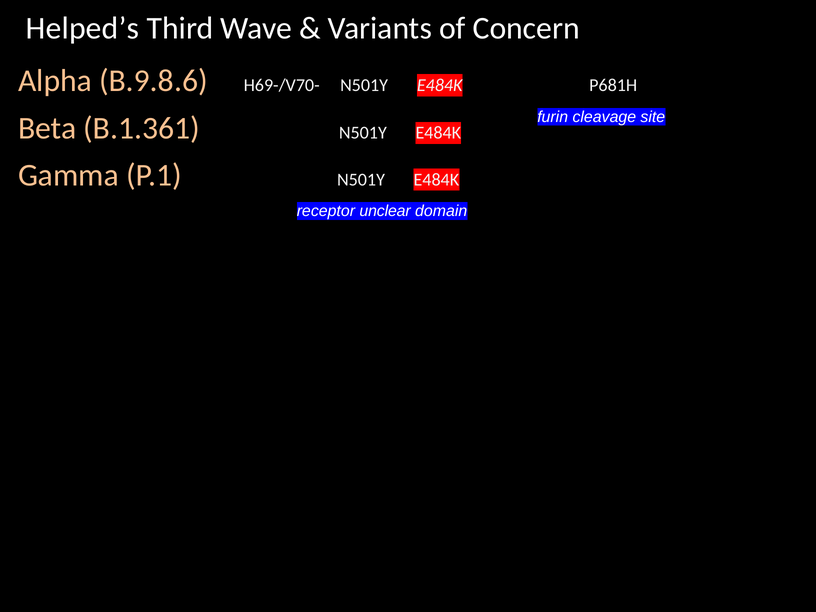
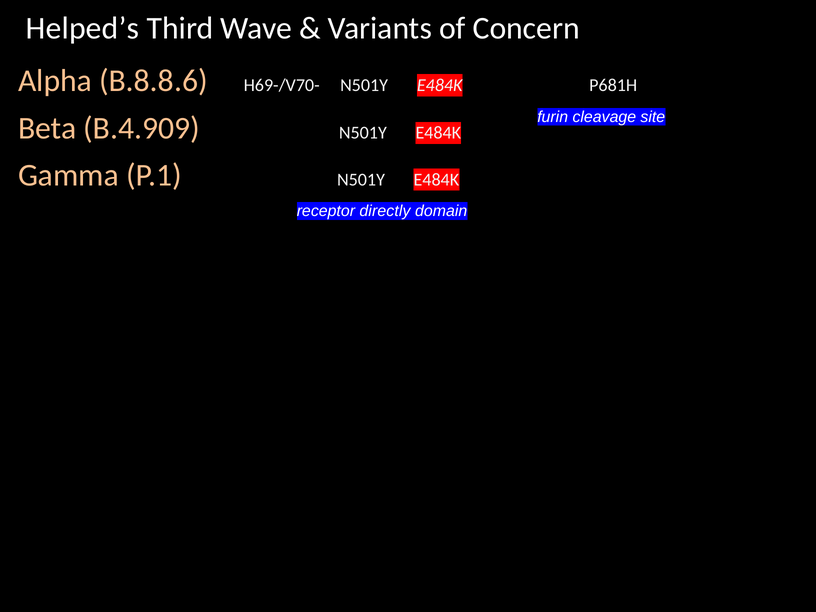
B.9.8.6: B.9.8.6 -> B.8.8.6 (153, 81)
B.1.361: B.1.361 -> B.4.909 (142, 129)
unclear: unclear -> directly (385, 211)
